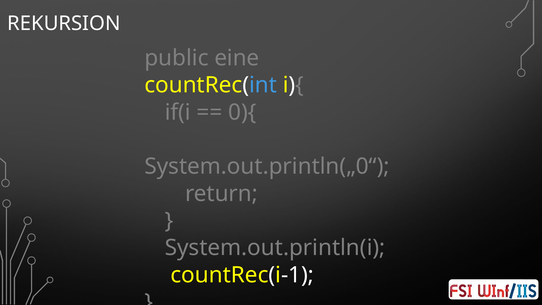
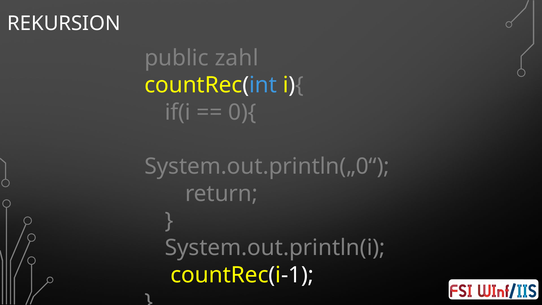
eine: eine -> zahl (237, 58)
